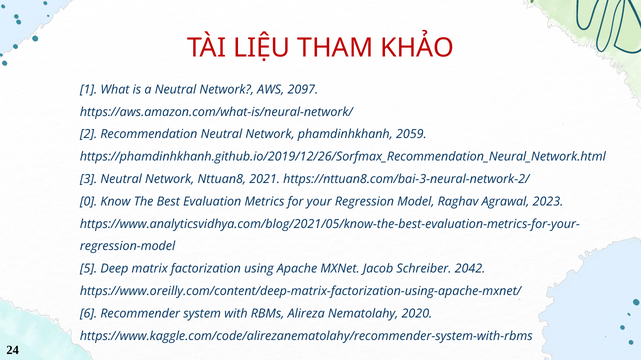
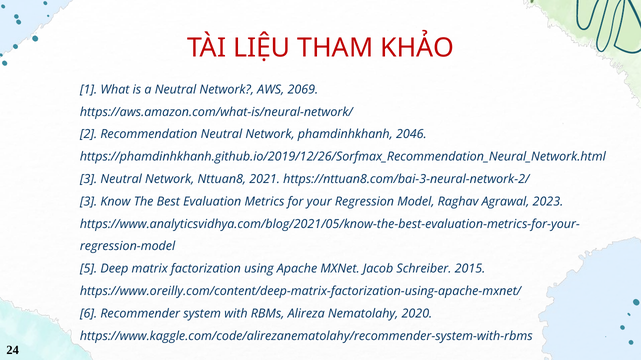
2097: 2097 -> 2069 (303, 90)
2059: 2059 -> 2046 (411, 135)
0: 0 -> 3 (89, 202)
2042: 2042 -> 2015 (470, 269)
